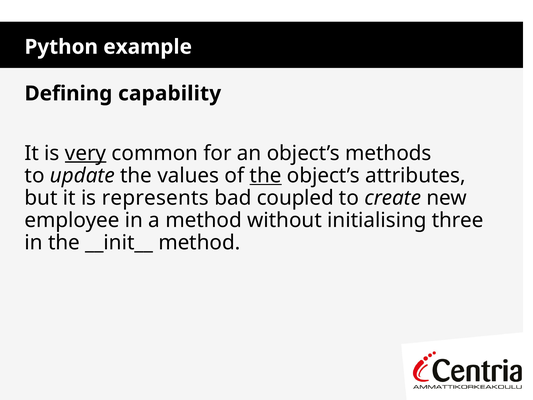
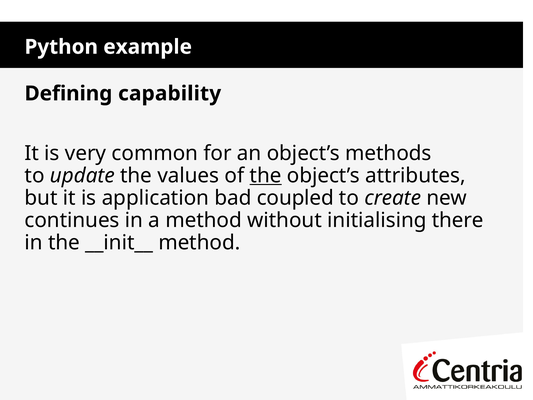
very underline: present -> none (86, 153)
represents: represents -> application (155, 198)
employee: employee -> continues (72, 220)
three: three -> there (458, 220)
